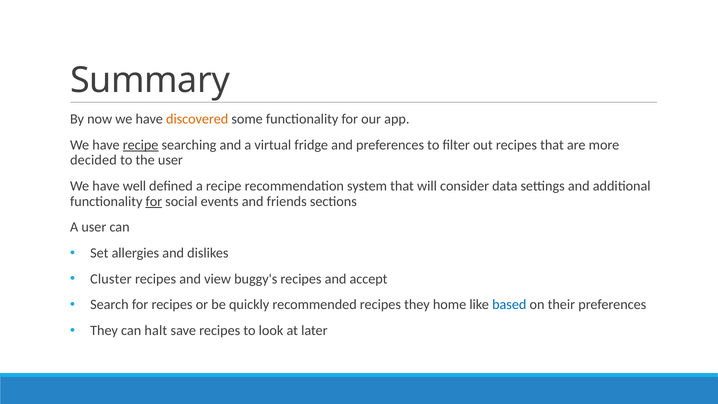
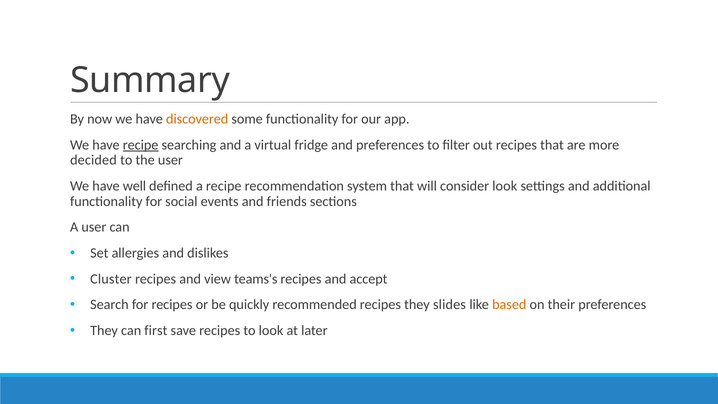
consider data: data -> look (505, 186)
for underline: present -> none (154, 201)
buggy's: buggy's -> teams's (256, 279)
home: home -> slides (449, 305)
based colour: blue -> orange (509, 305)
halt: halt -> first (156, 330)
